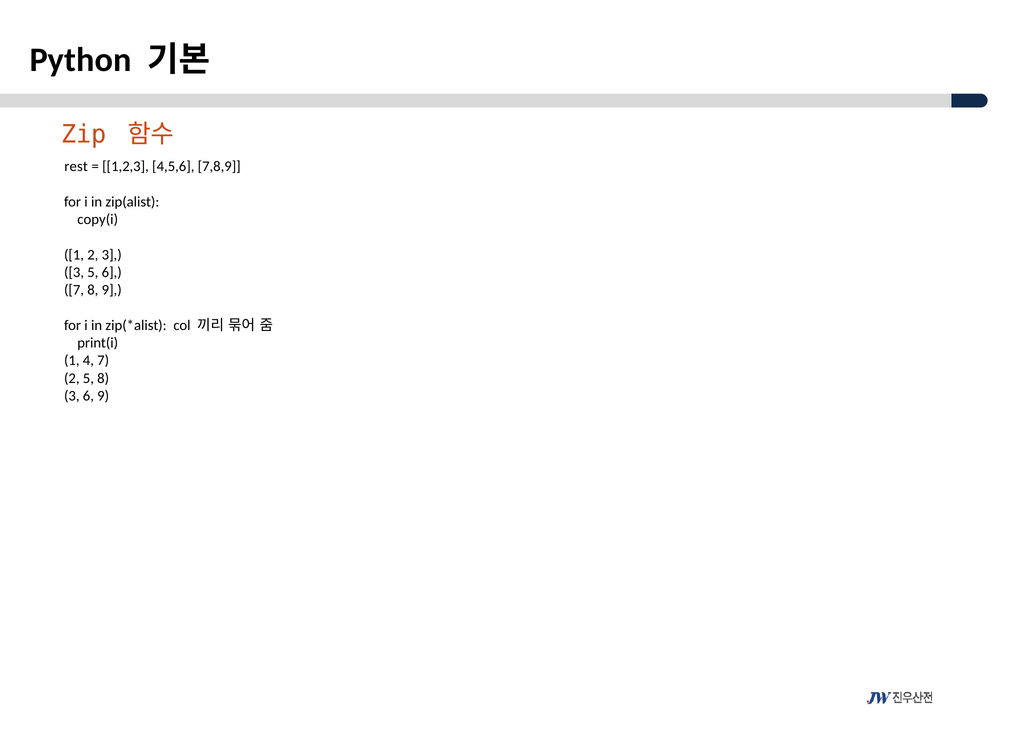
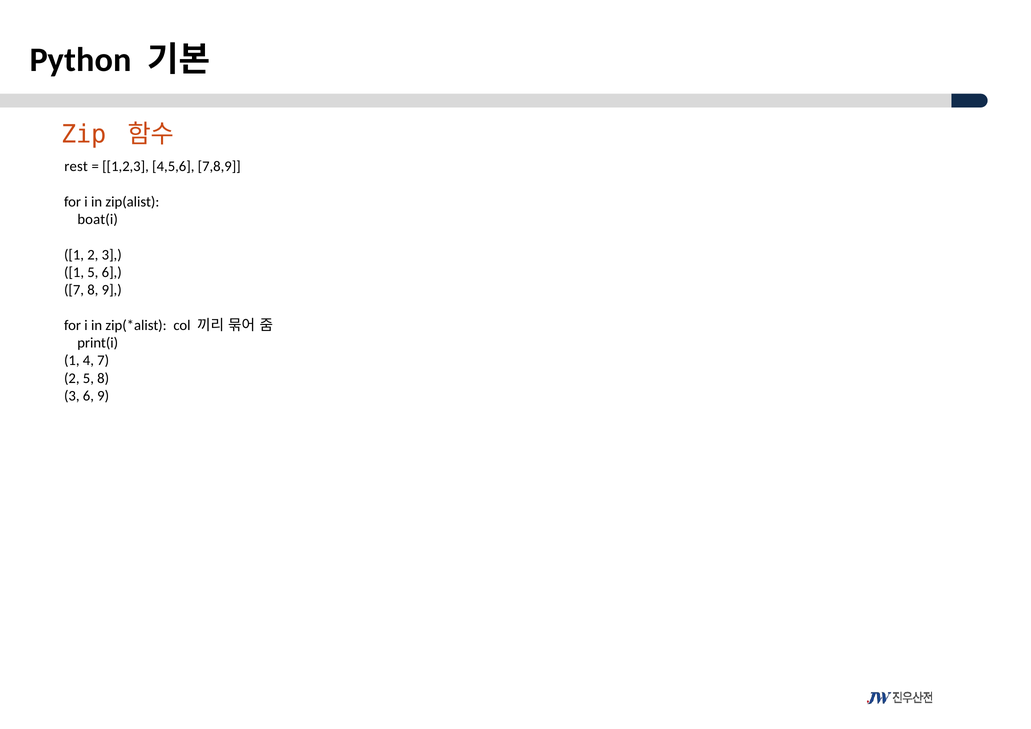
copy(i: copy(i -> boat(i (98, 219)
3: 3 -> 1 (74, 272)
